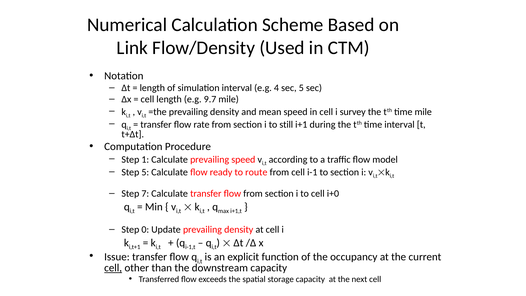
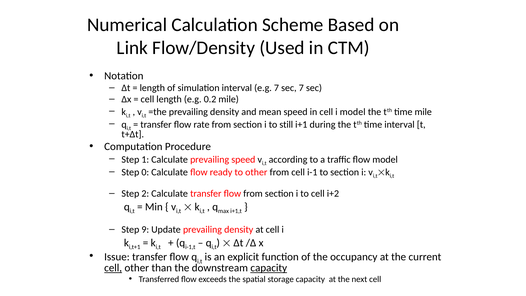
e.g 4: 4 -> 7 (276, 88)
sec 5: 5 -> 7 (301, 88)
9.7: 9.7 -> 0.2 (210, 99)
i survey: survey -> model (353, 112)
Step 5: 5 -> 0 (145, 172)
to route: route -> other (256, 172)
7: 7 -> 2 (145, 193)
i+0: i+0 -> i+2 (333, 193)
0: 0 -> 9 (145, 229)
capacity underline: none -> present (269, 268)
